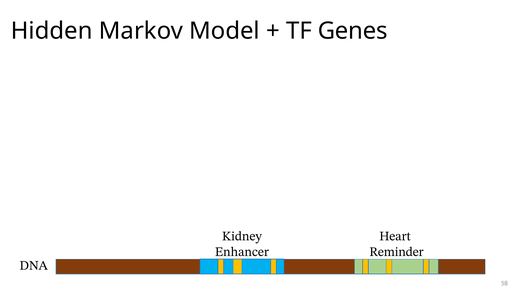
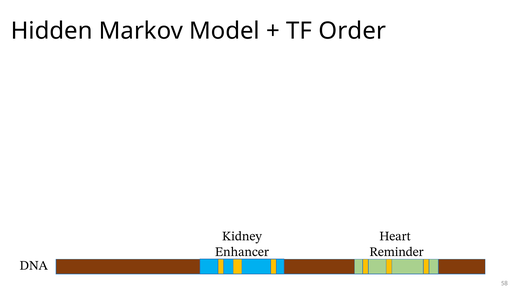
Genes: Genes -> Order (352, 31)
